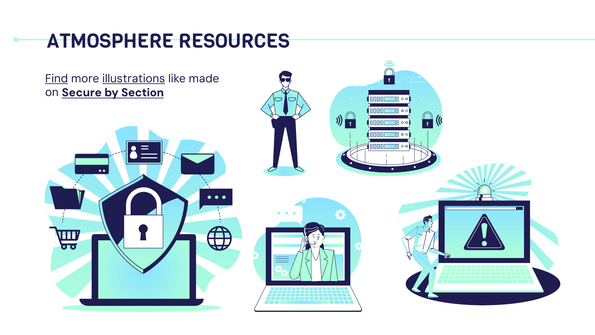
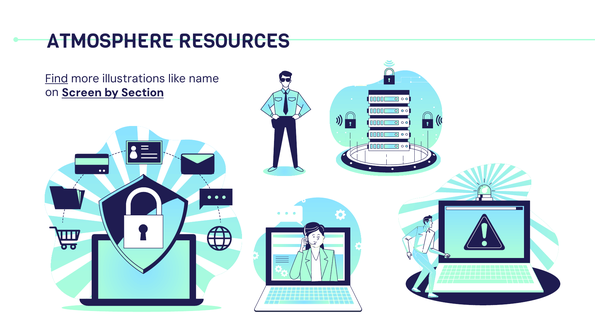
illustrations underline: present -> none (134, 79)
made: made -> name (204, 79)
Secure: Secure -> Screen (82, 92)
